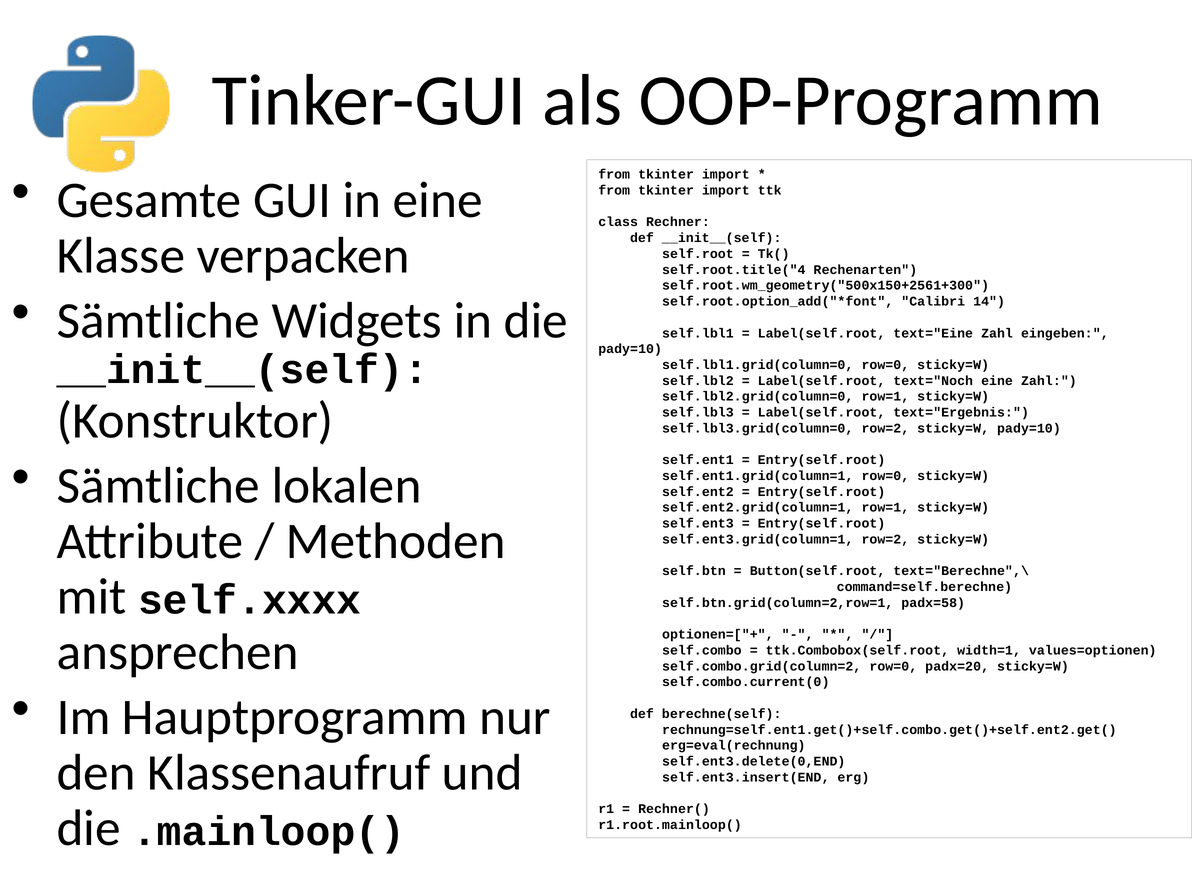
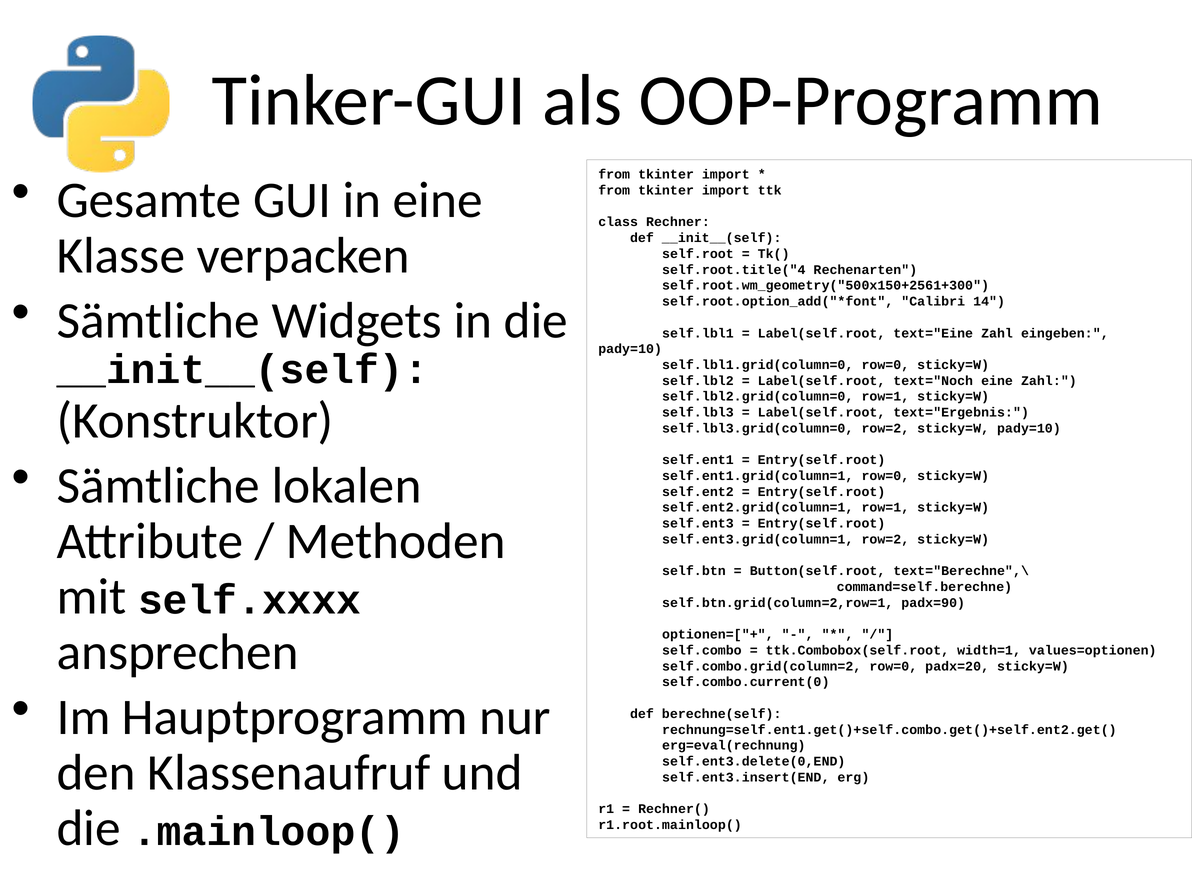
padx=58: padx=58 -> padx=90 (933, 603)
